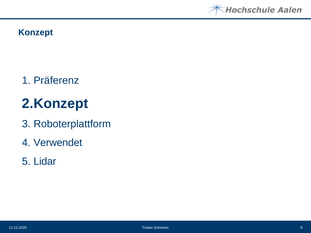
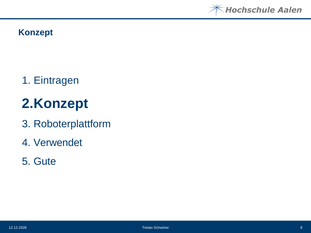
Präferenz: Präferenz -> Eintragen (56, 81)
Lidar: Lidar -> Gute (45, 162)
